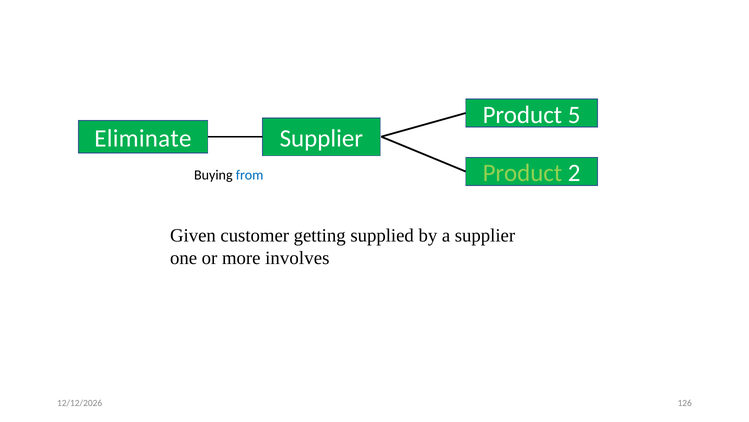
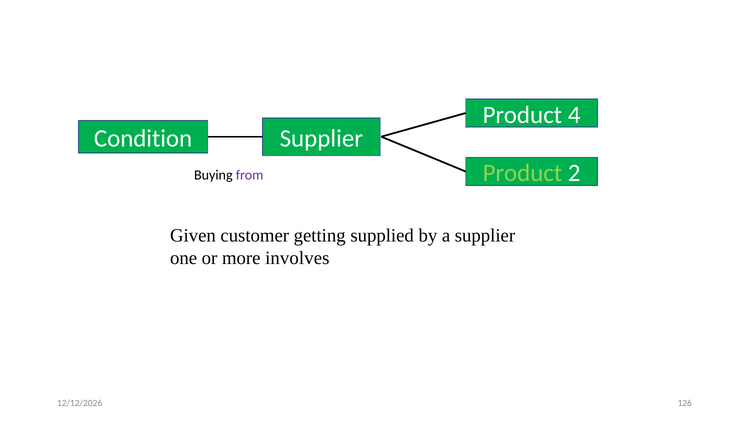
5: 5 -> 4 (574, 115)
Eliminate: Eliminate -> Condition (143, 138)
from colour: blue -> purple (250, 175)
